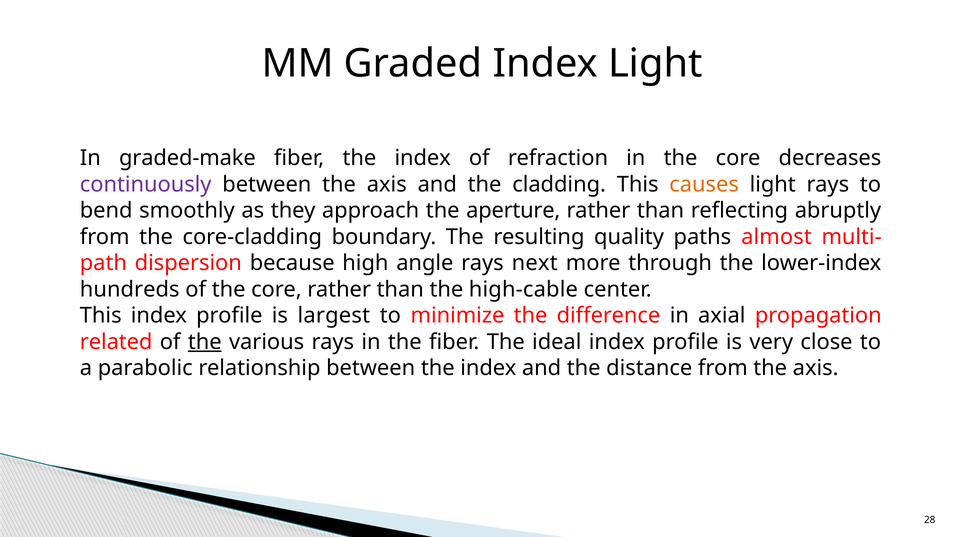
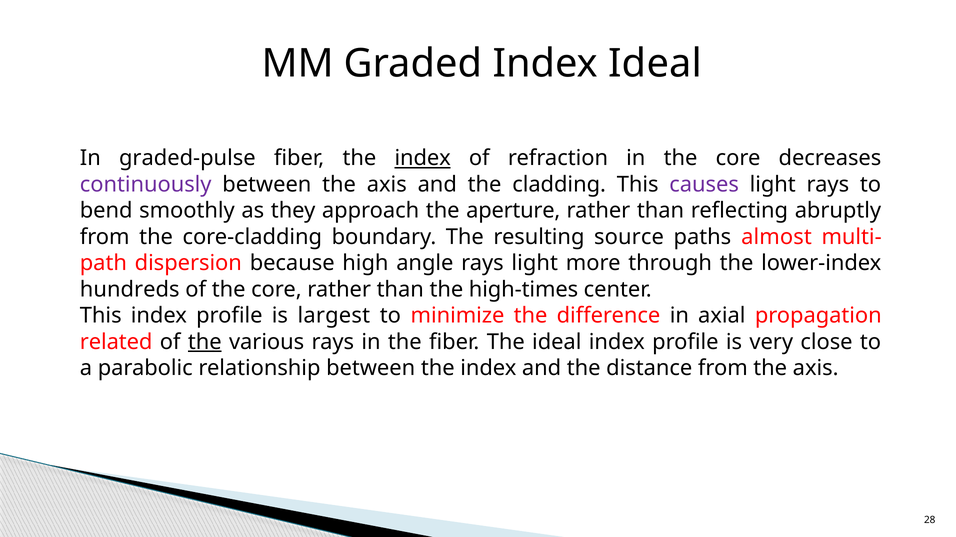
Index Light: Light -> Ideal (655, 63)
graded-make: graded-make -> graded-pulse (187, 158)
index underline: none -> present (423, 158)
causes colour: orange -> purple (704, 185)
quality: quality -> source (629, 237)
rays next: next -> light (535, 264)
high-cable: high-cable -> high-times (524, 290)
